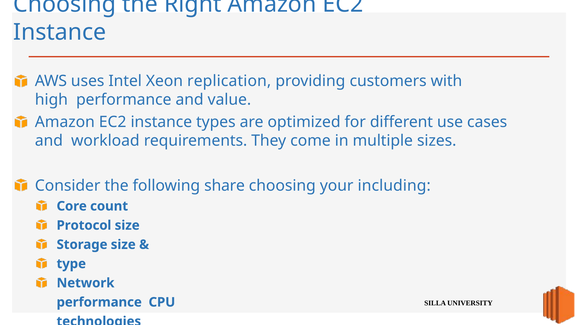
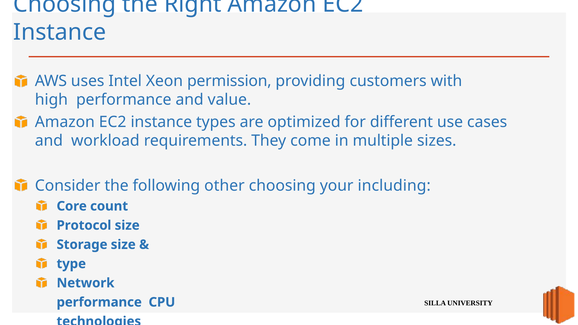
replication: replication -> permission (229, 81)
share: share -> other (224, 186)
